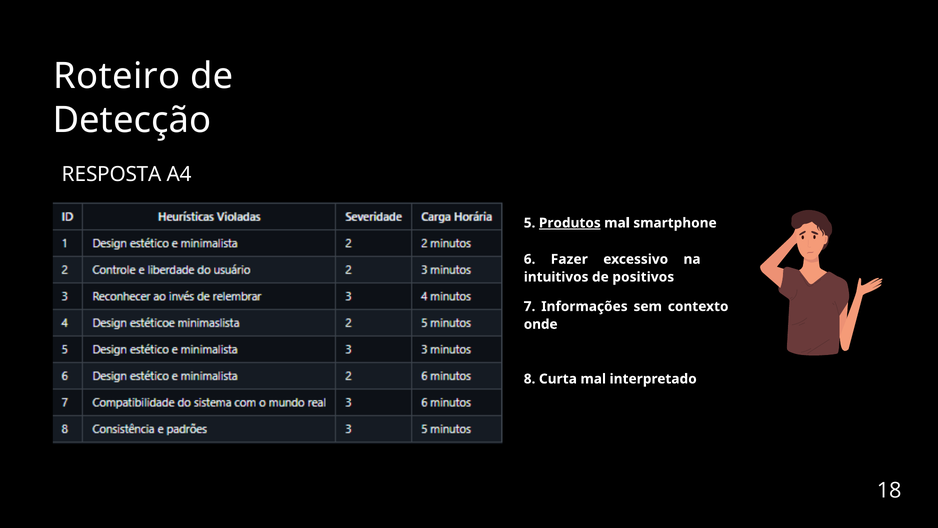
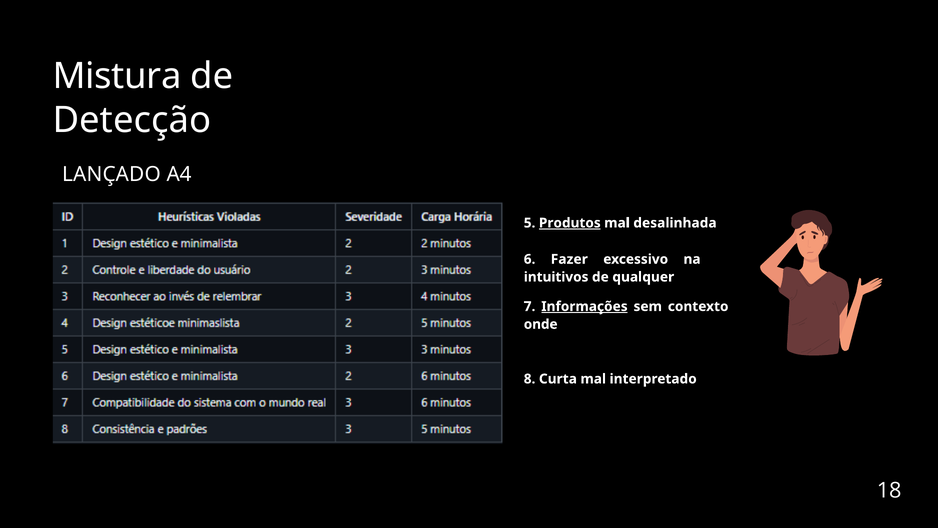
Roteiro: Roteiro -> Mistura (117, 76)
RESPOSTA: RESPOSTA -> LANÇADO (112, 174)
smartphone: smartphone -> desalinhada (675, 223)
positivos: positivos -> qualquer (643, 277)
Informações underline: none -> present (584, 306)
